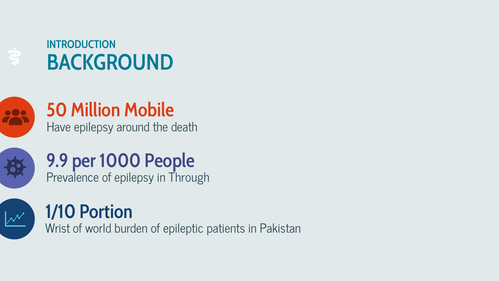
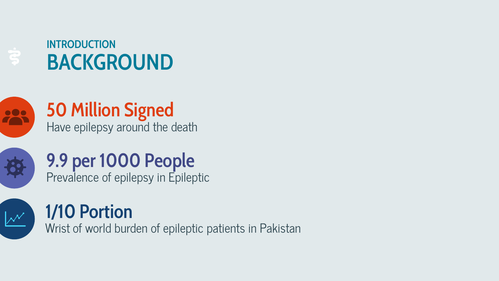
Mobile: Mobile -> Signed (149, 110)
in Through: Through -> Epileptic (189, 178)
